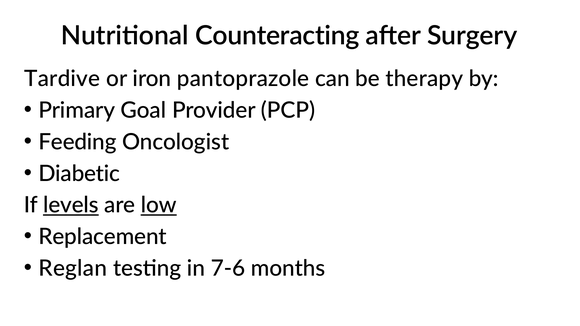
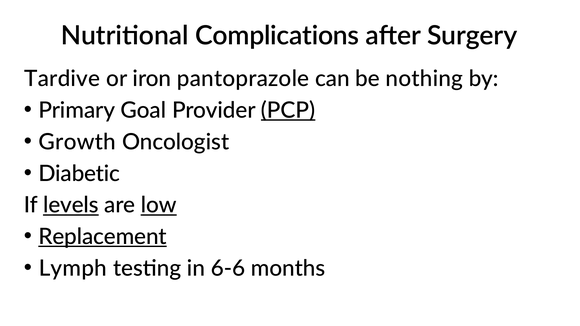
Counteracting: Counteracting -> Complications (277, 36)
therapy: therapy -> nothing (424, 79)
PCP underline: none -> present (288, 111)
Feeding: Feeding -> Growth (77, 142)
Replacement underline: none -> present (103, 237)
Reglan: Reglan -> Lymph (73, 269)
7-6: 7-6 -> 6-6 (228, 269)
